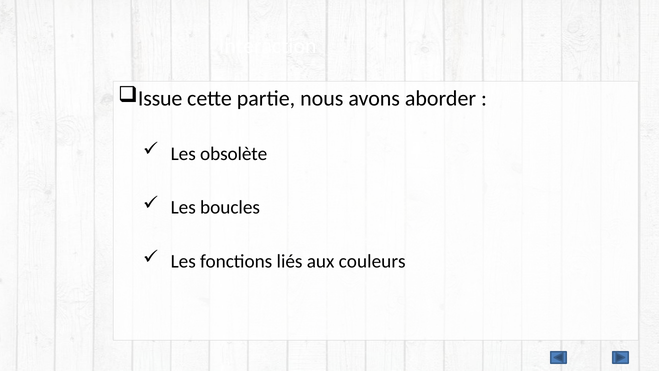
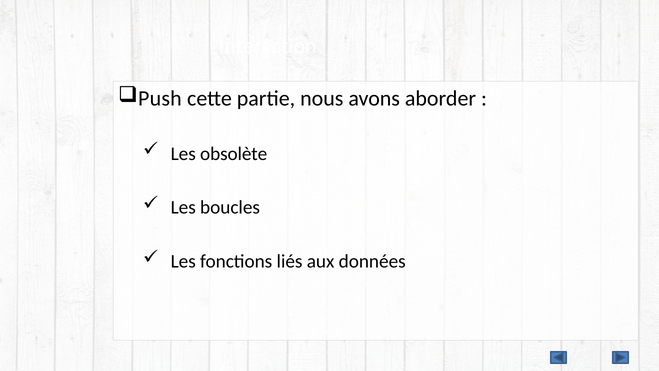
Issue: Issue -> Push (160, 98)
couleurs: couleurs -> données (372, 261)
